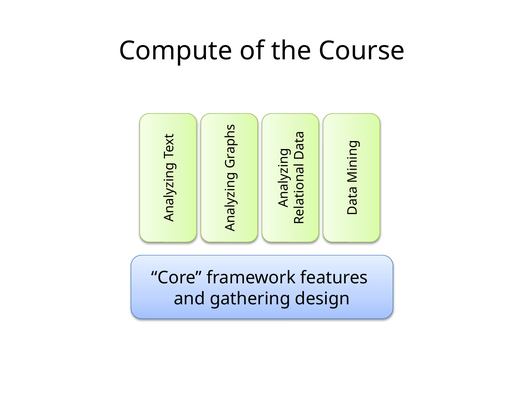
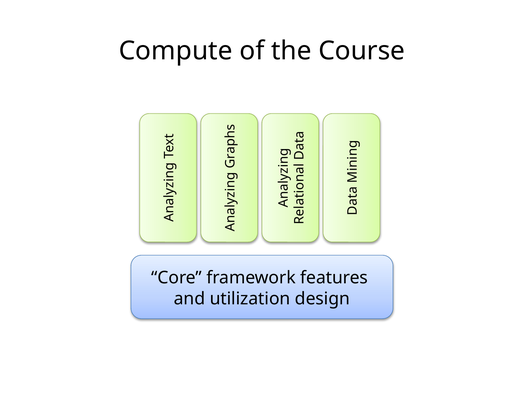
gathering: gathering -> utilization (250, 299)
